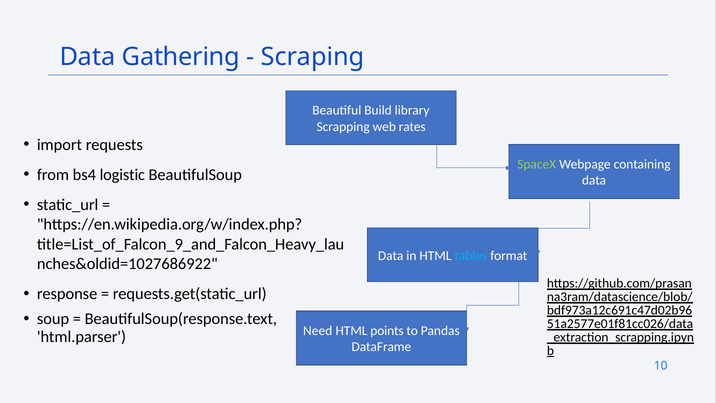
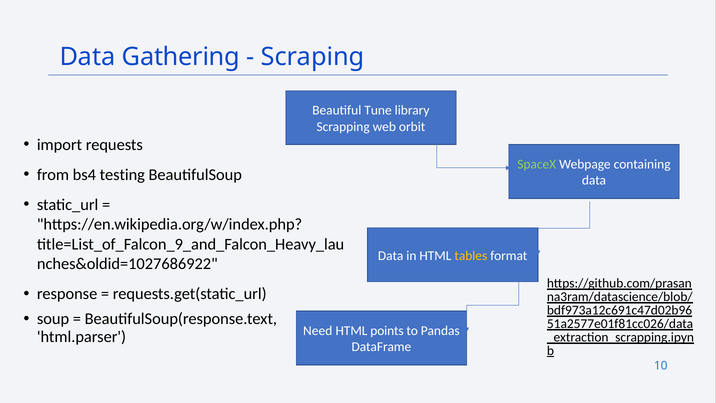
Build: Build -> Tune (378, 110)
rates: rates -> orbit (412, 127)
logistic: logistic -> testing (122, 175)
tables colour: light blue -> yellow (471, 256)
